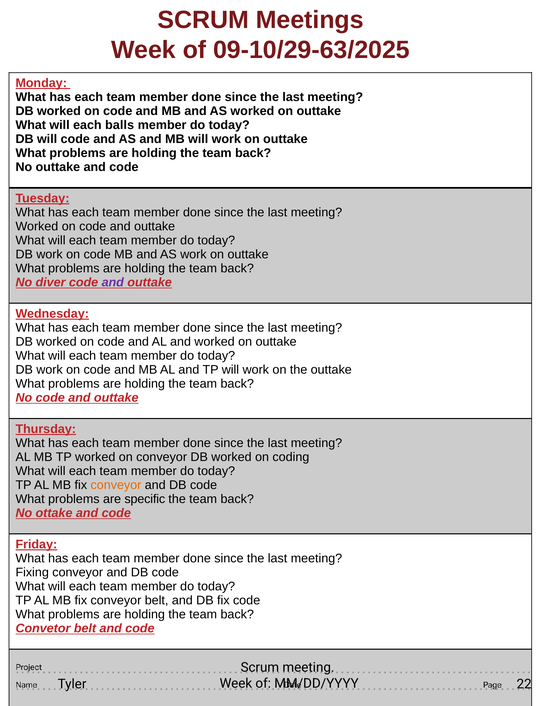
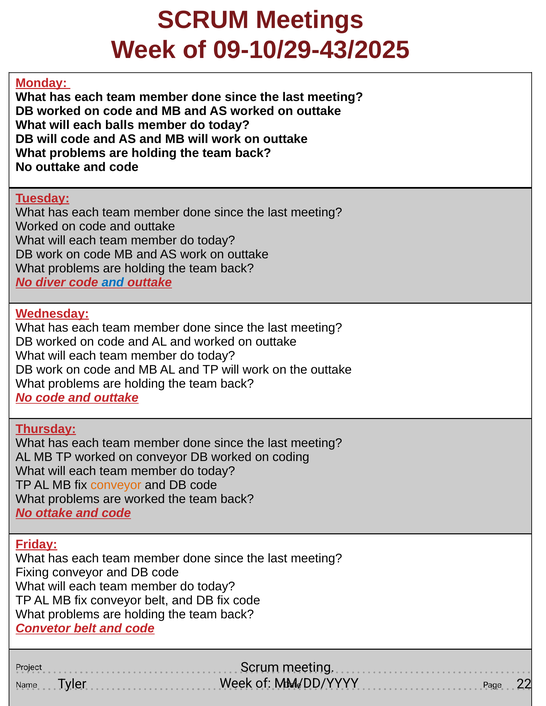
09-10/29-63/2025: 09-10/29-63/2025 -> 09-10/29-43/2025 (311, 50)
and colour: purple -> blue (113, 283)
are specific: specific -> worked (145, 499)
